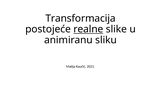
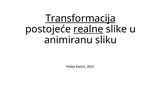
Transformacija underline: none -> present (81, 19)
